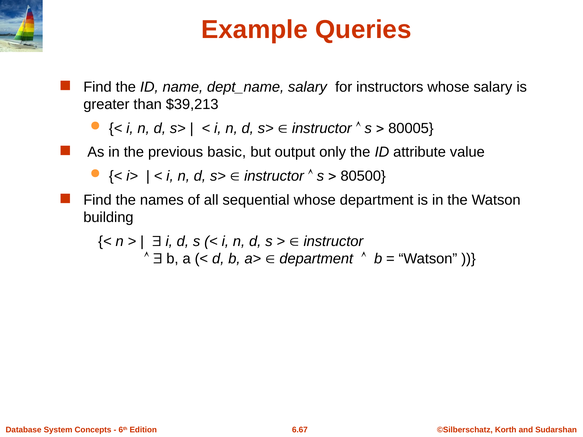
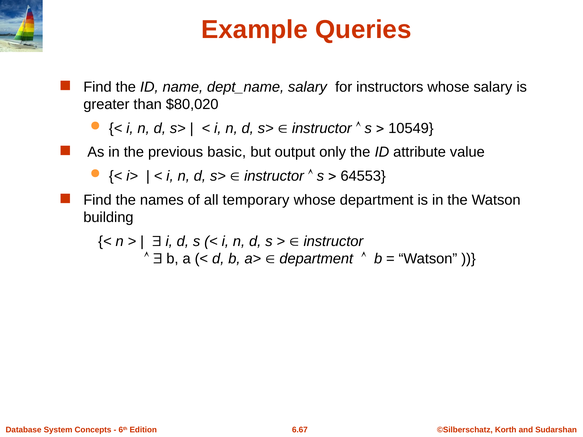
$39,213: $39,213 -> $80,020 (192, 105)
80005: 80005 -> 10549 (411, 128)
80500: 80500 -> 64553 (363, 176)
sequential: sequential -> temporary (256, 200)
